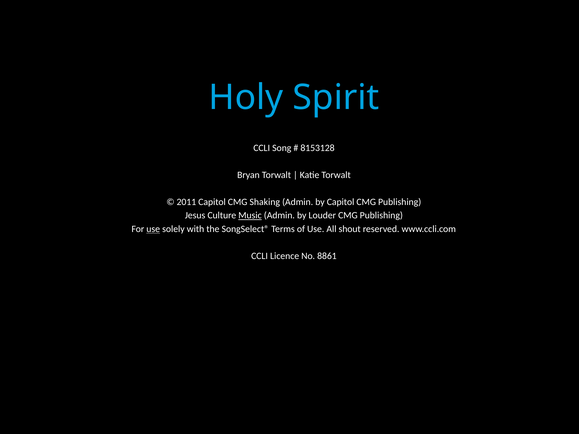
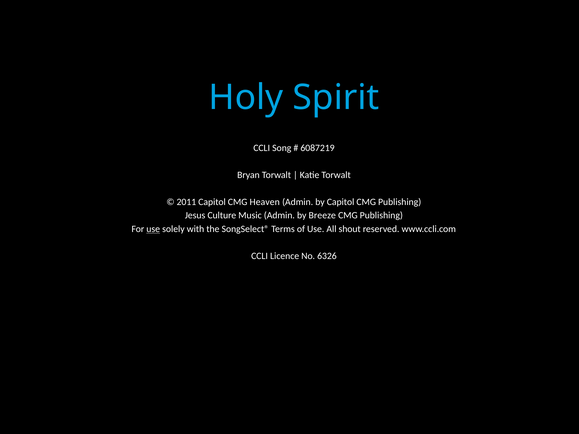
8153128: 8153128 -> 6087219 (318, 148)
Shaking: Shaking -> Heaven (265, 202)
Music underline: present -> none (250, 216)
Louder: Louder -> Breeze (322, 216)
8861: 8861 -> 6326 (327, 256)
